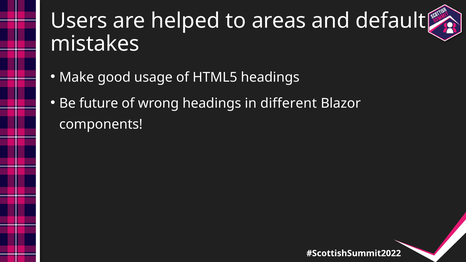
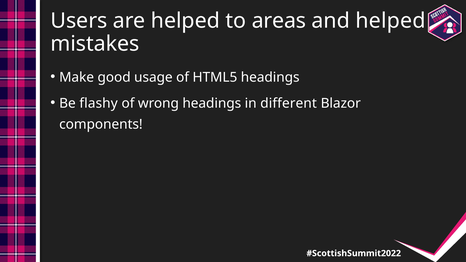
and default: default -> helped (391, 21)
future: future -> flashy (99, 103)
